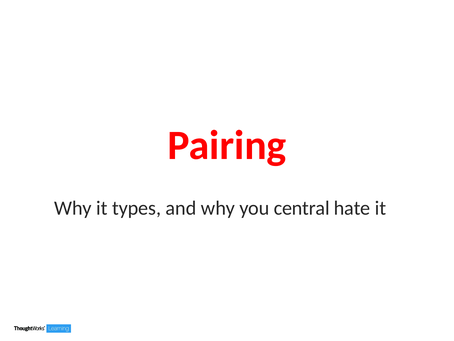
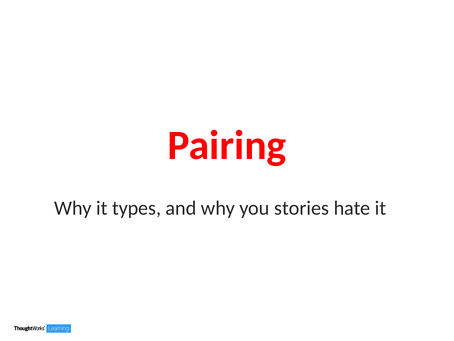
central: central -> stories (302, 208)
